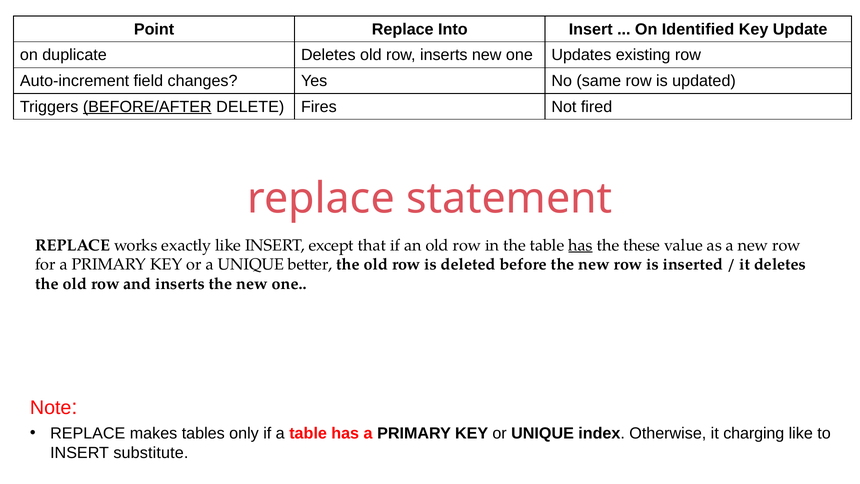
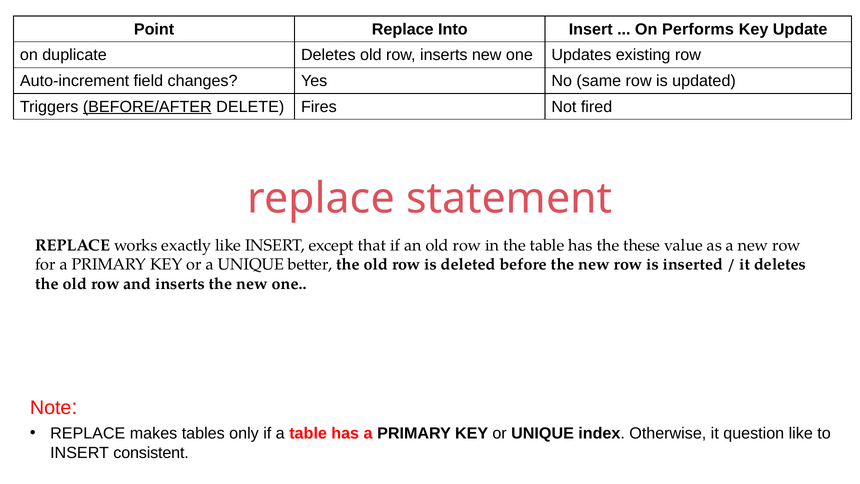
Identified: Identified -> Performs (698, 29)
has underline: present -> none (581, 245)
charging: charging -> question (754, 433)
substitute: substitute -> consistent (151, 453)
